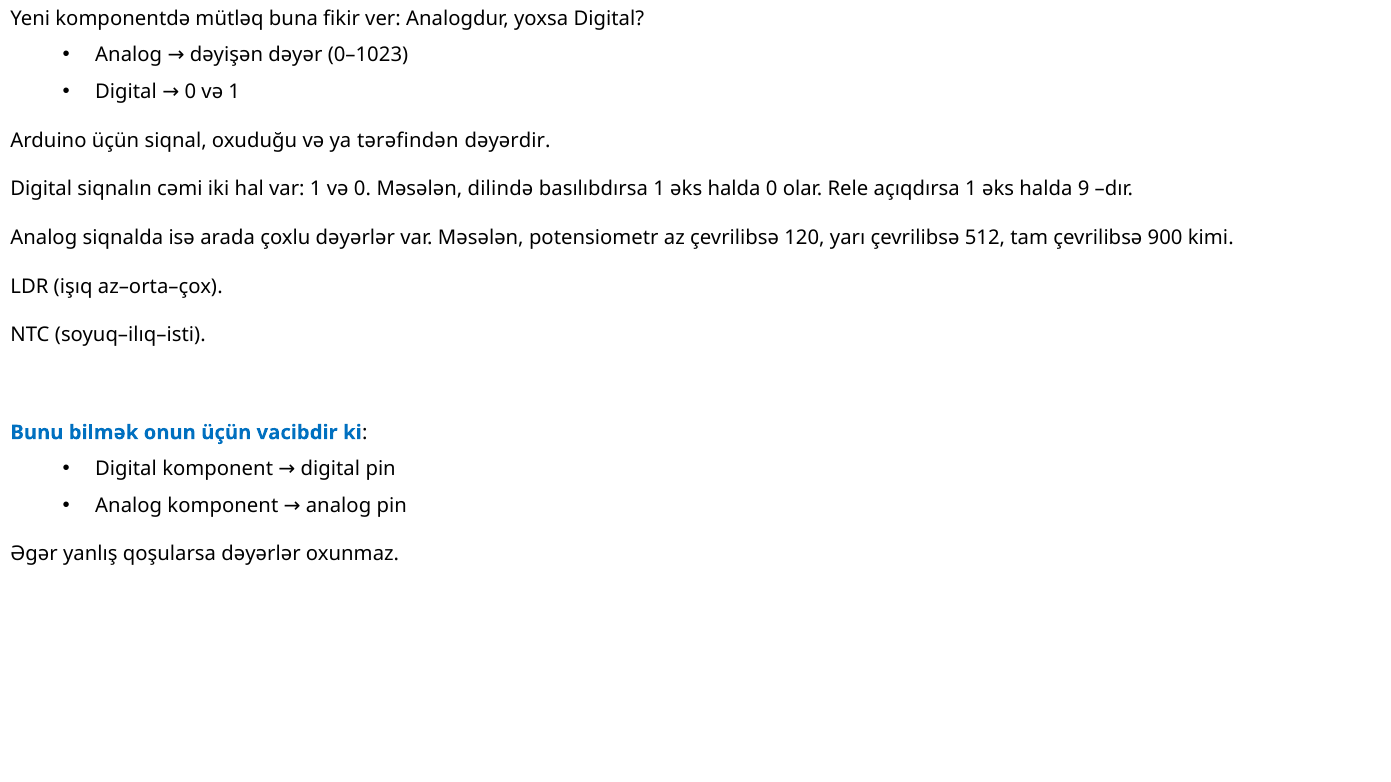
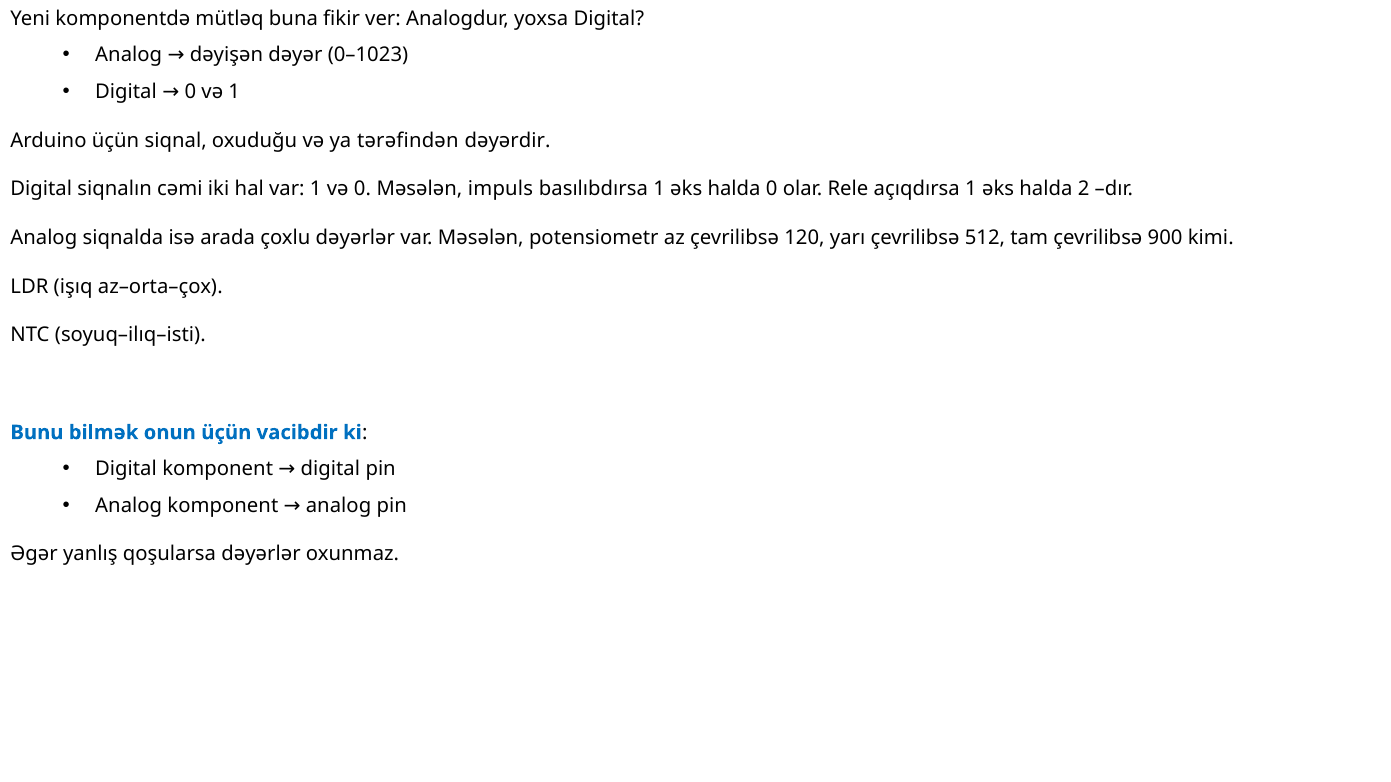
dilində: dilində -> impuls (501, 189)
9: 9 -> 2 (1084, 189)
